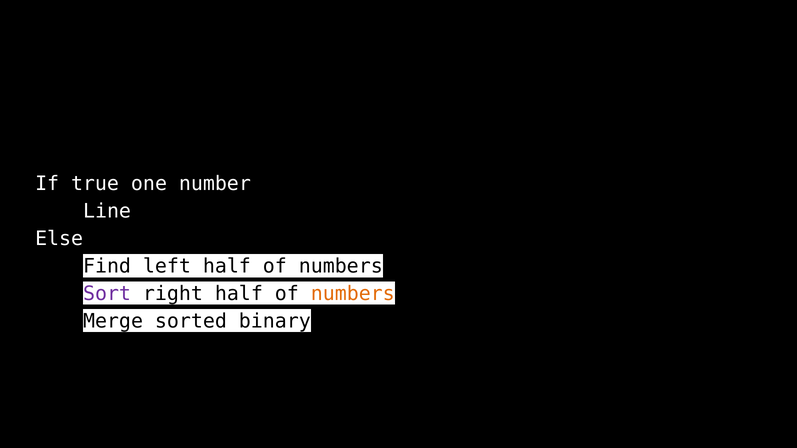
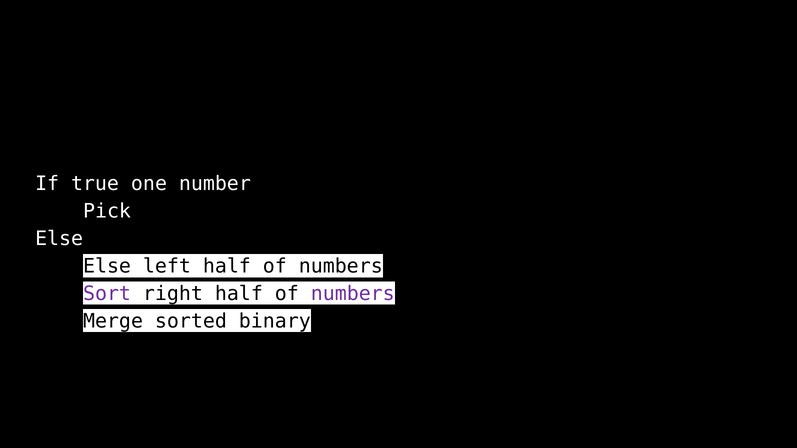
Line: Line -> Pick (107, 211)
Find: Find -> Else (107, 266)
numbers colour: orange -> purple (353, 294)
